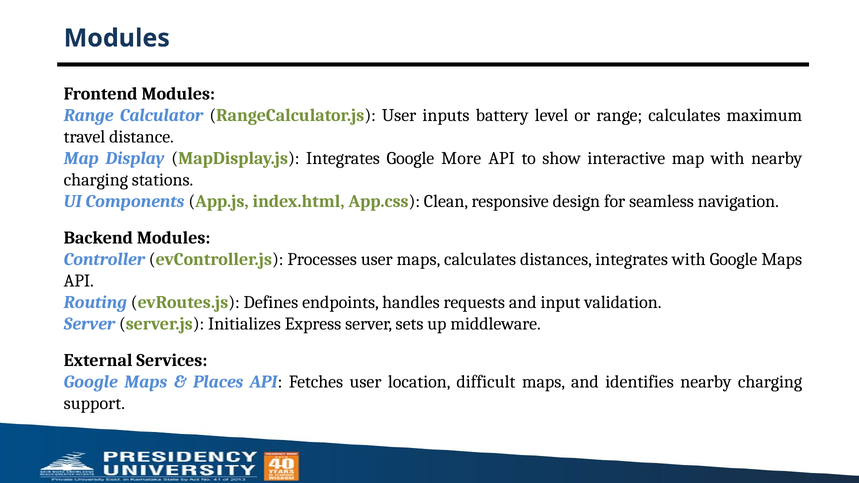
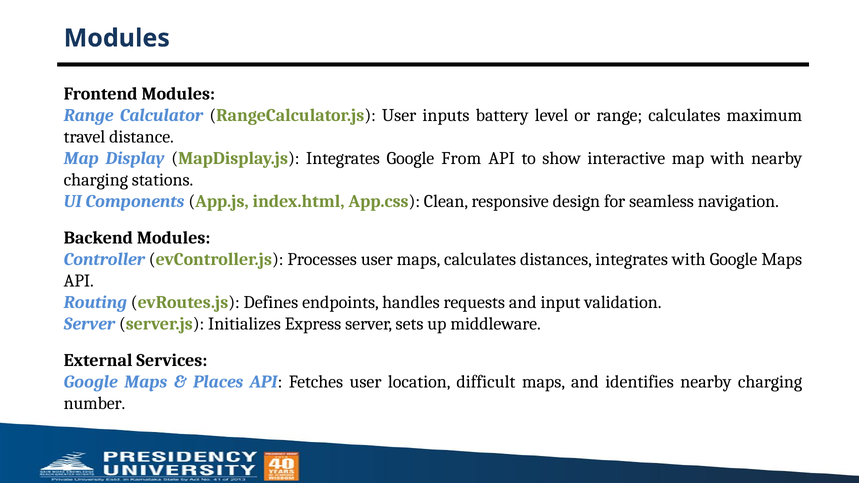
More: More -> From (461, 158)
support: support -> number (94, 403)
